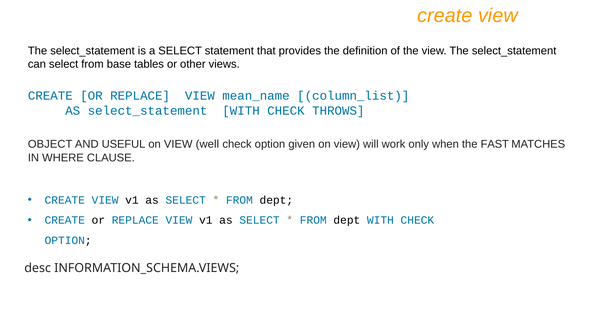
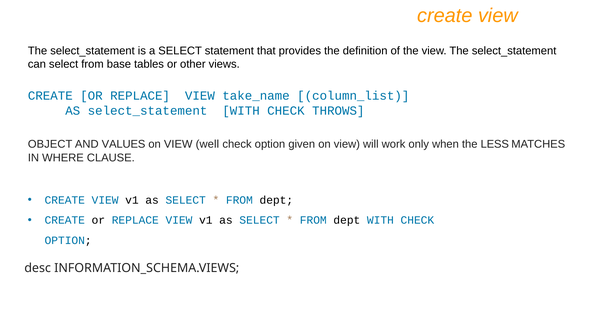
mean_name: mean_name -> take_name (256, 96)
USEFUL: USEFUL -> VALUES (124, 144)
FAST: FAST -> LESS (495, 144)
